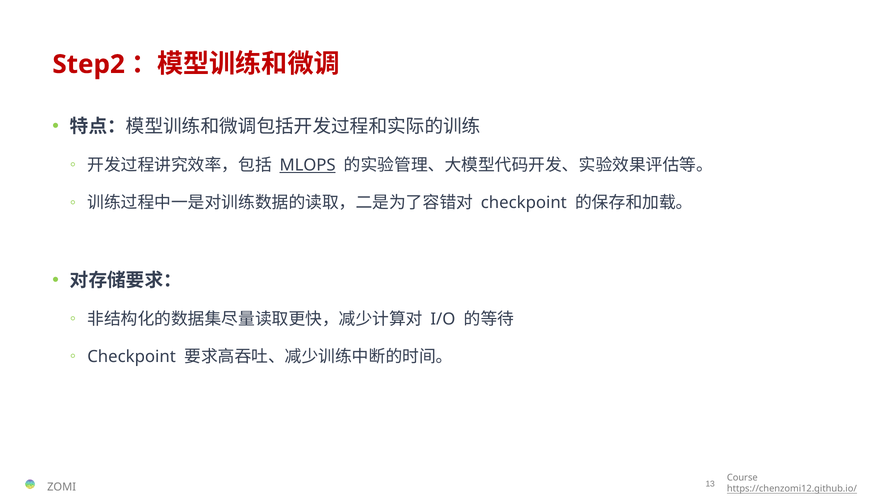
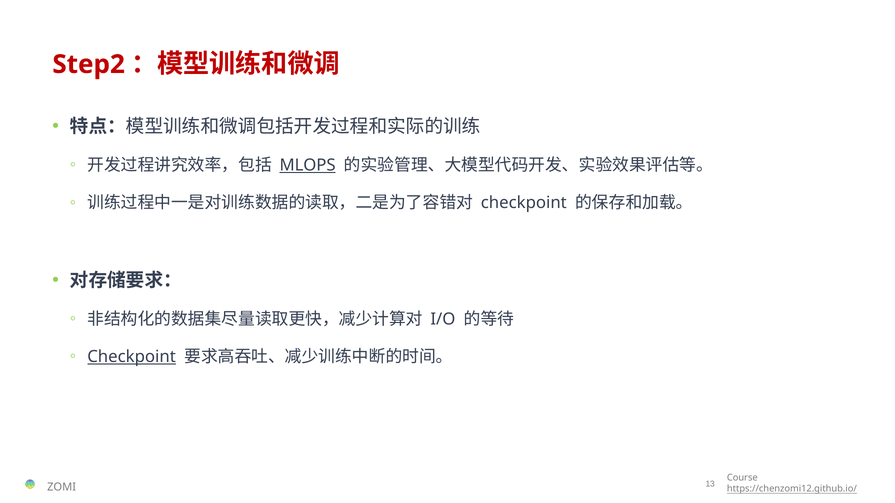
Checkpoint underline: none -> present (132, 357)
